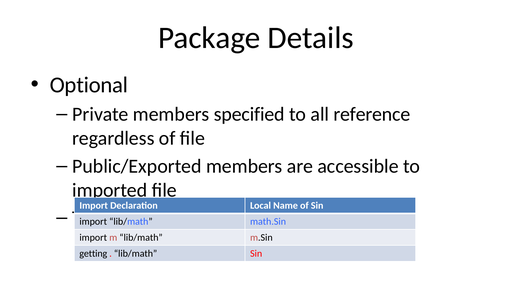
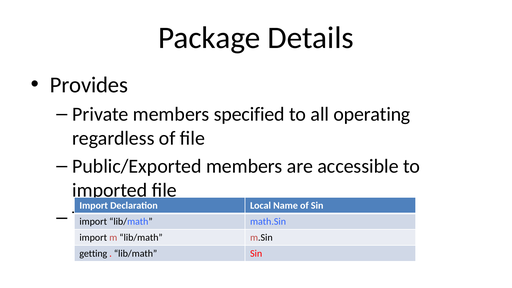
Optional: Optional -> Provides (89, 85)
reference: reference -> operating (372, 114)
